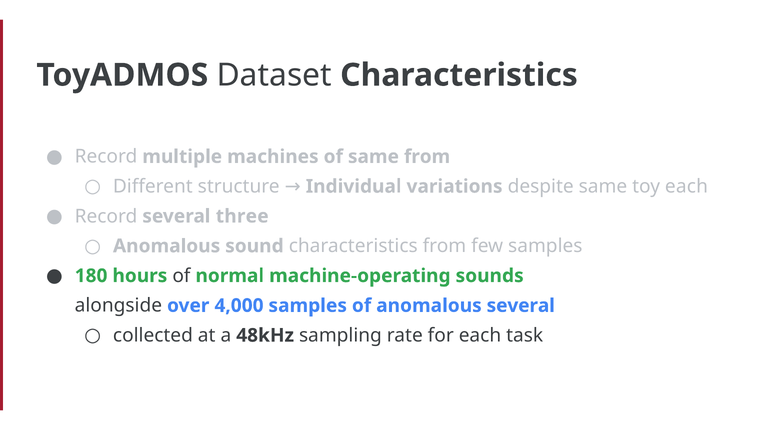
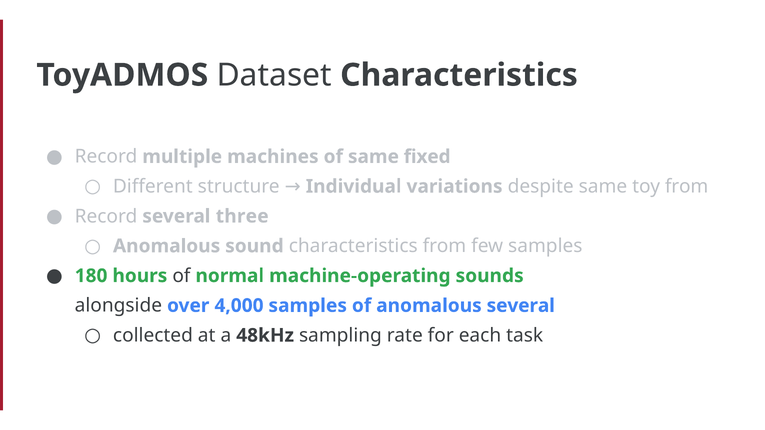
same from: from -> fixed (427, 157)
toy each: each -> from (687, 187)
